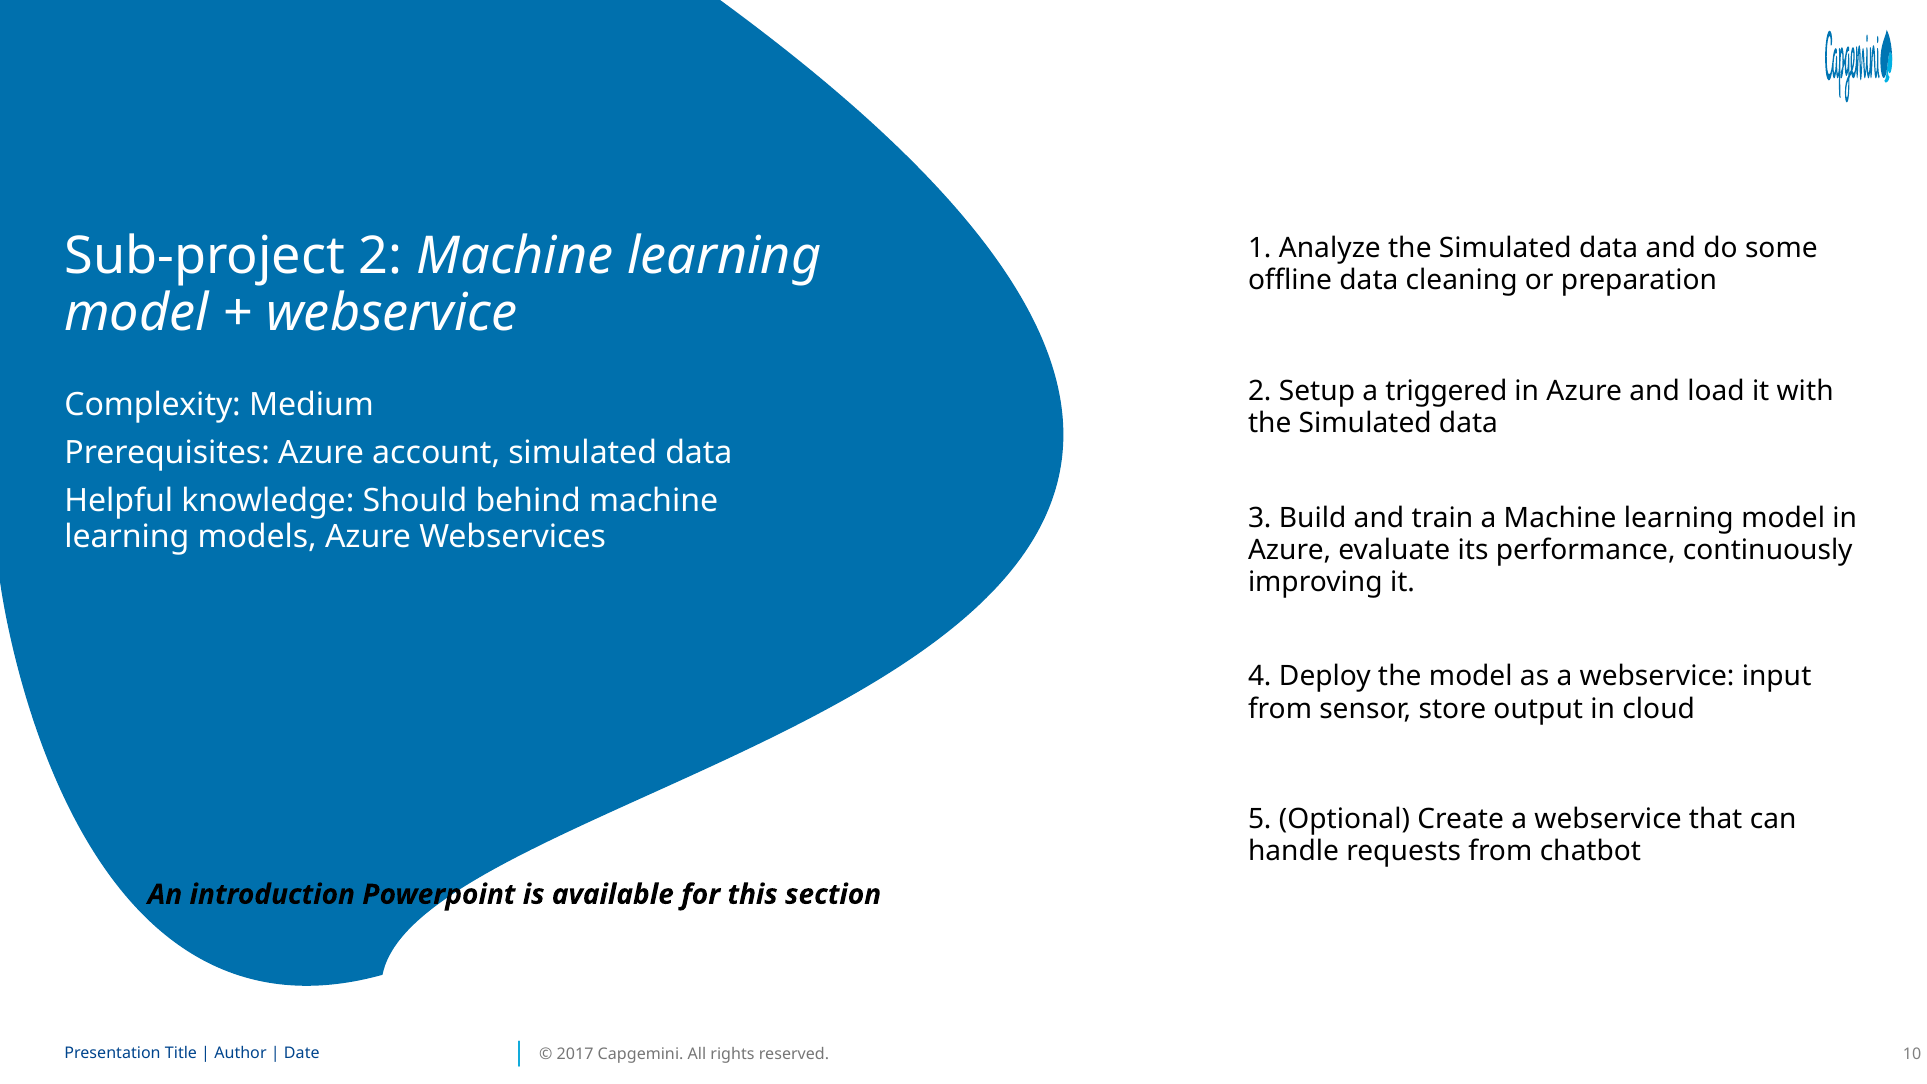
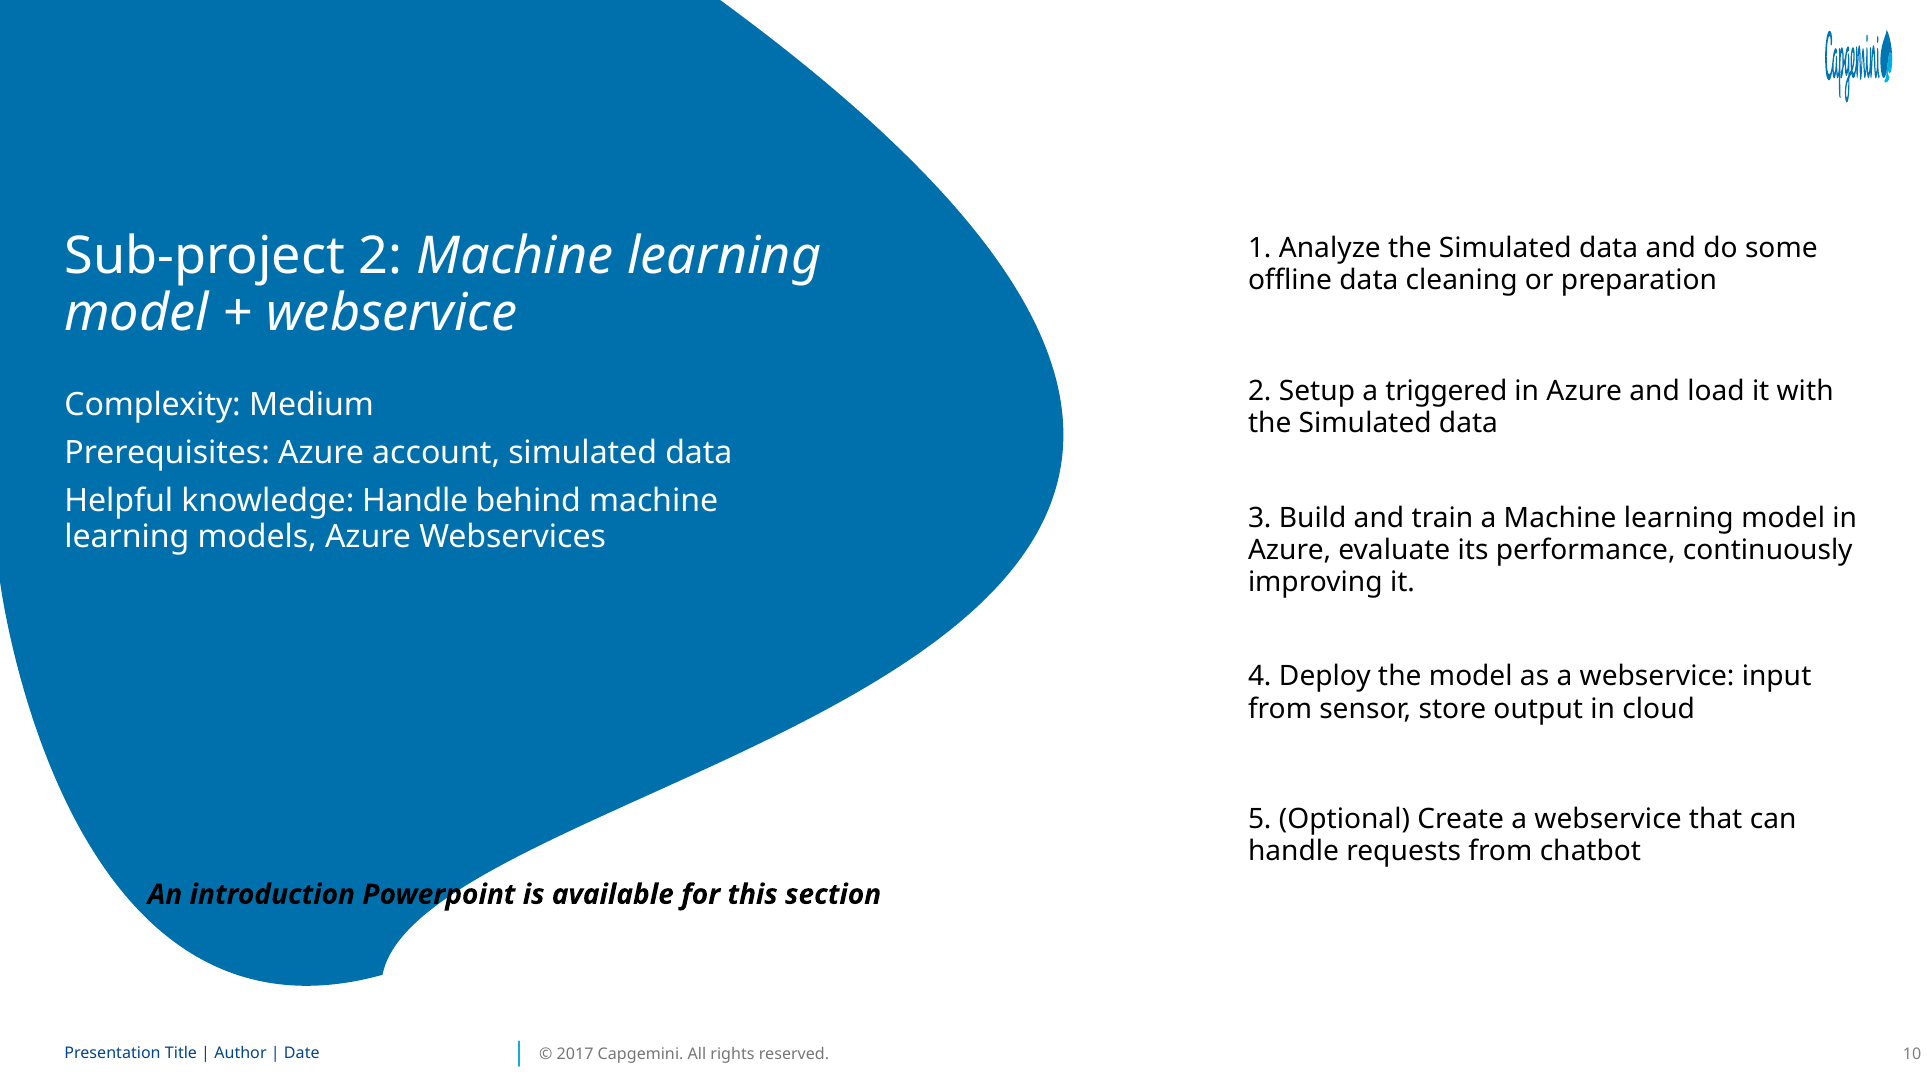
knowledge Should: Should -> Handle (415, 501)
